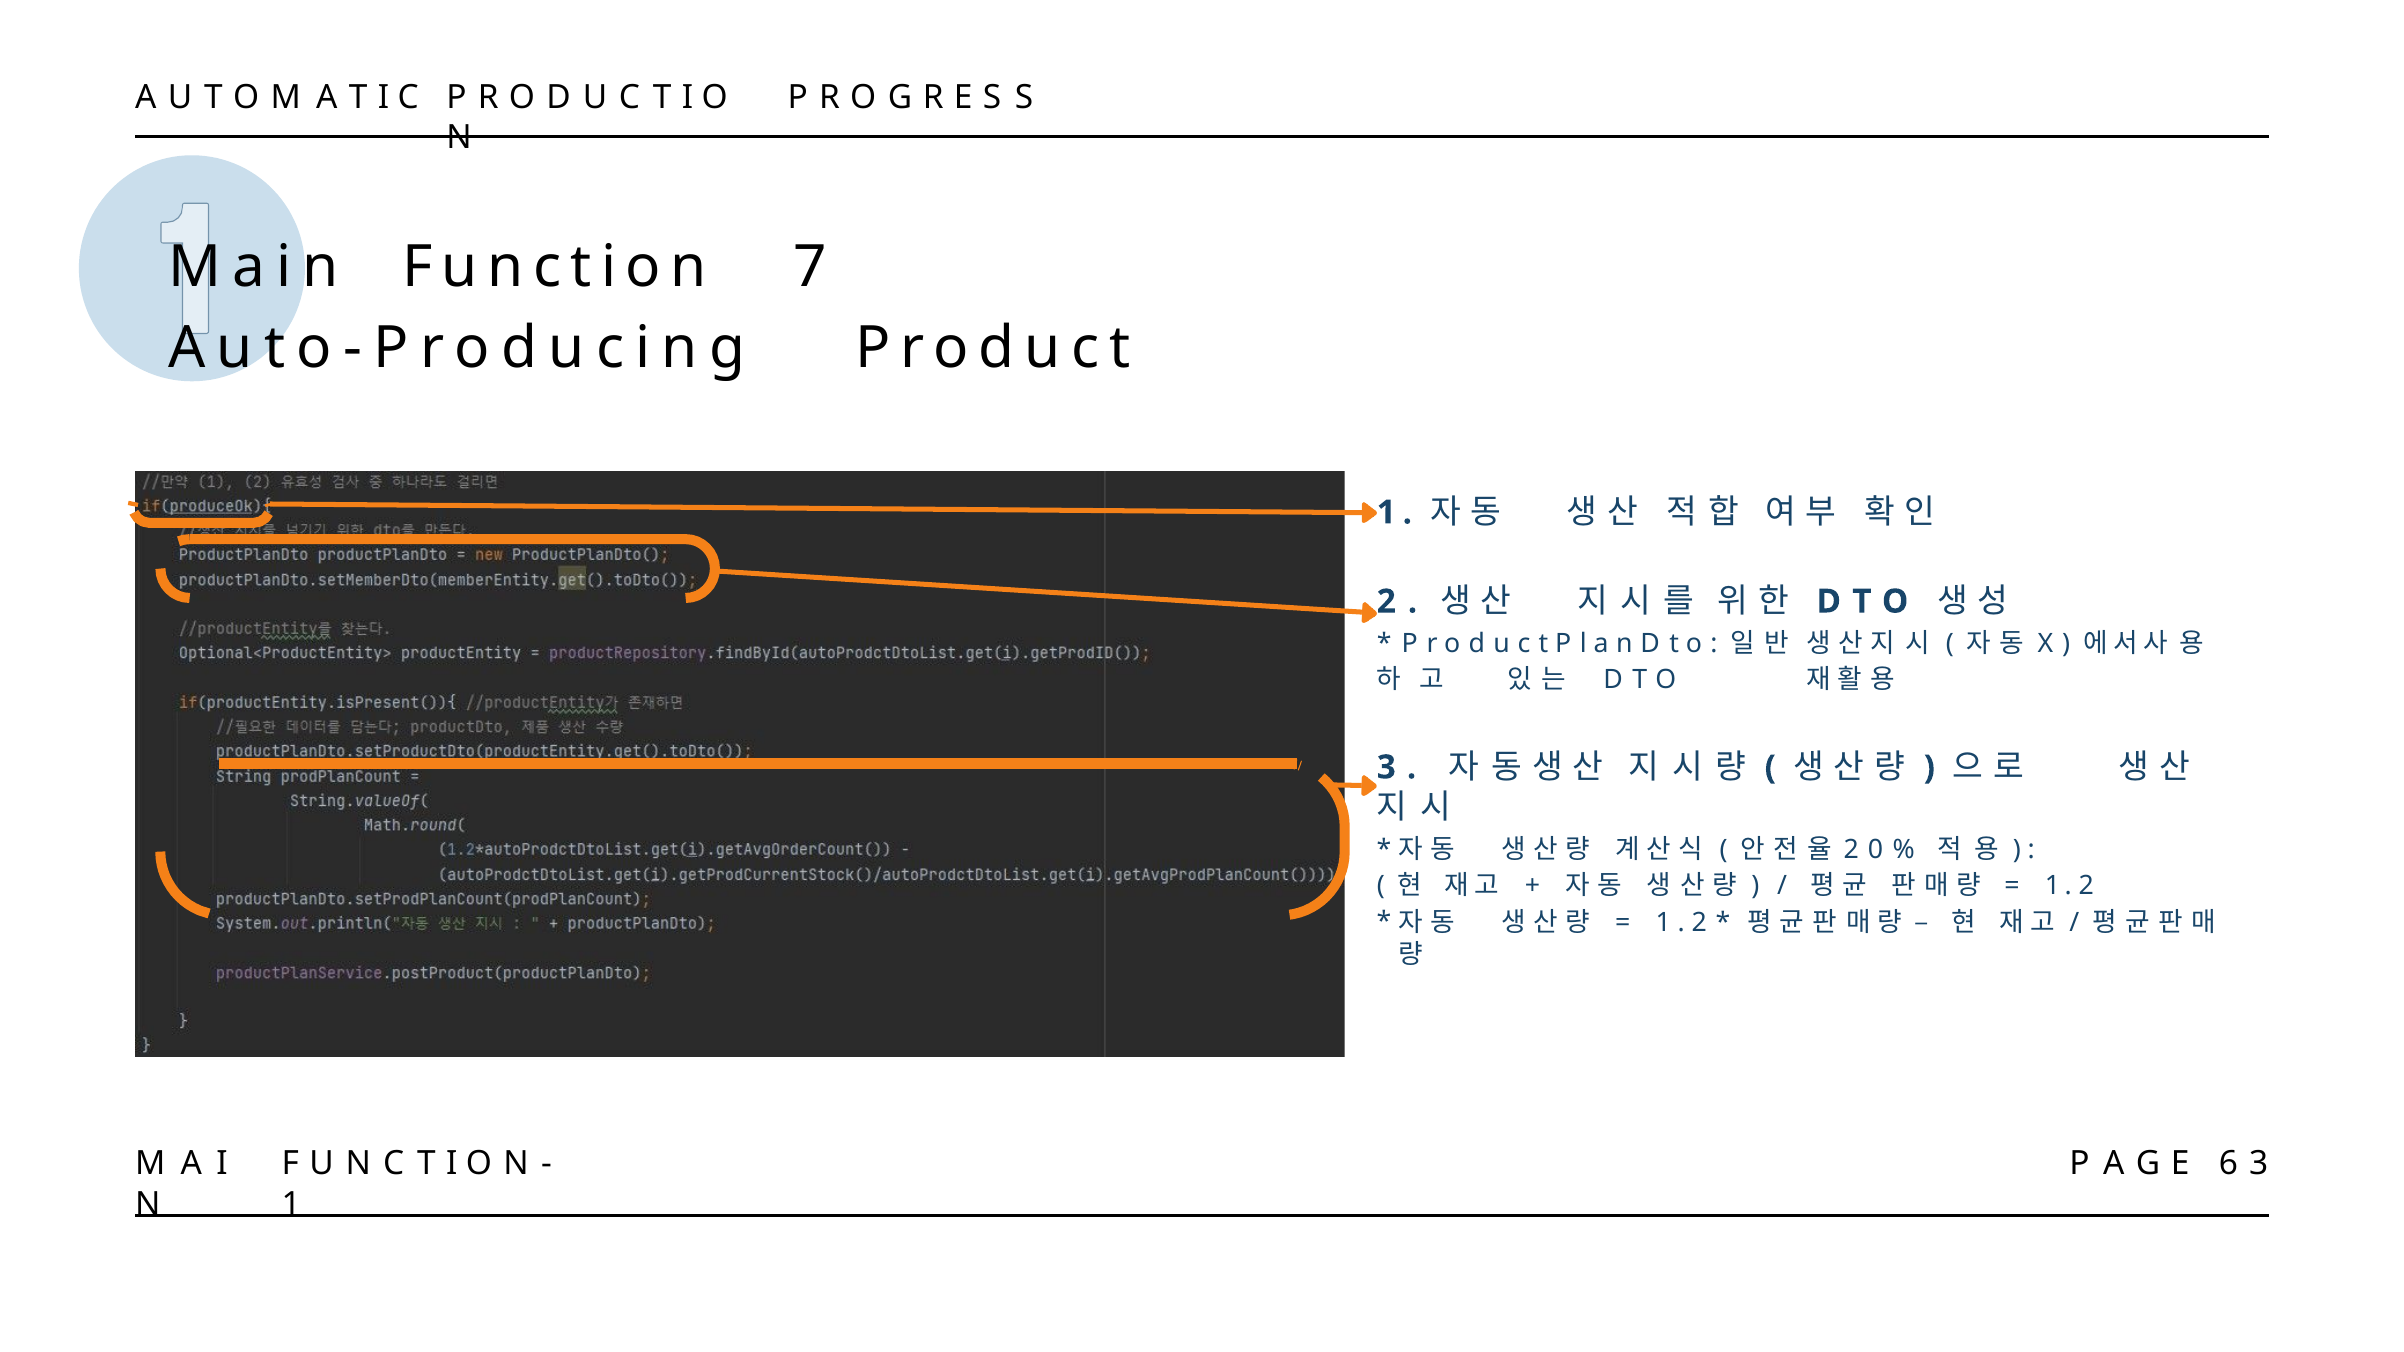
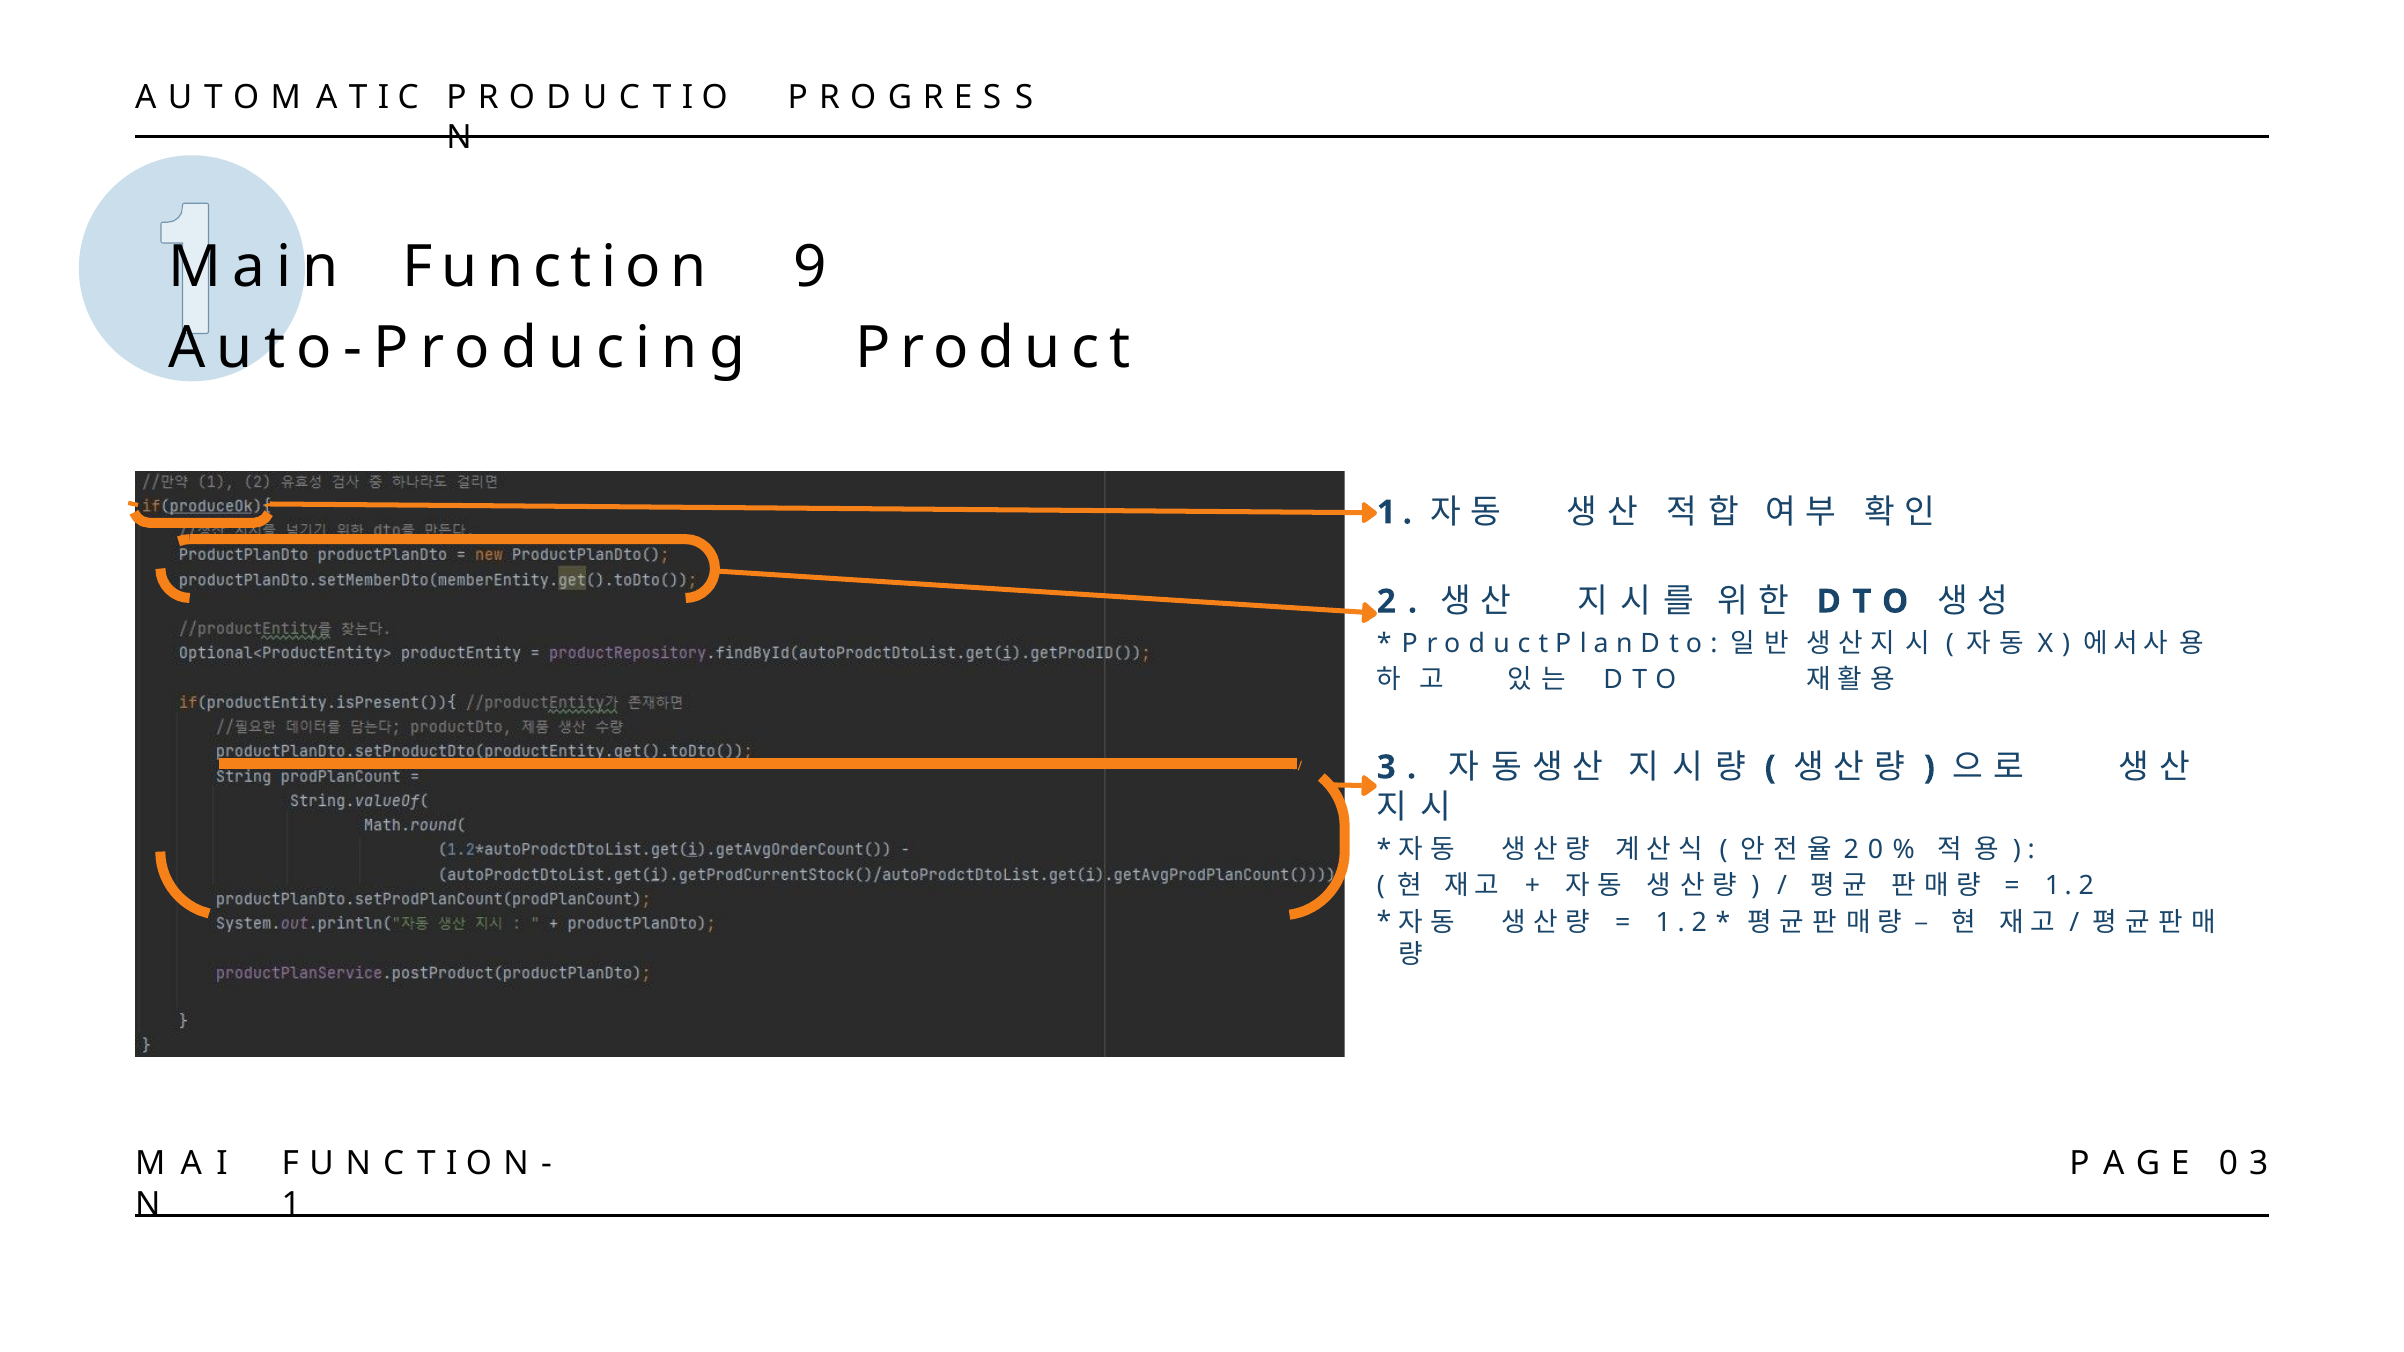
7: 7 -> 9 (810, 267)
E 6: 6 -> 0 (2228, 1164)
